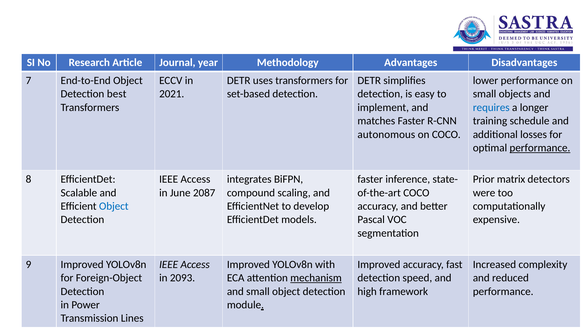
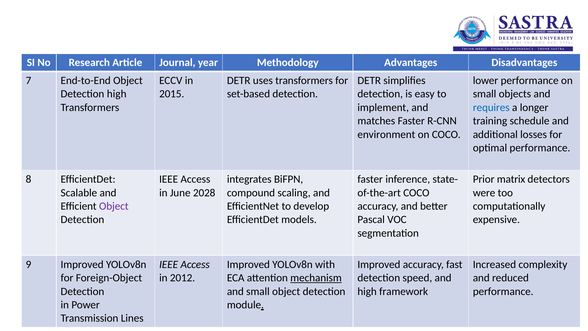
Detection best: best -> high (117, 94)
2021: 2021 -> 2015 (172, 94)
autonomous: autonomous -> environment (386, 134)
performance underline: present -> none (540, 148)
2087: 2087 -> 2028 (204, 193)
Object colour: blue -> purple (114, 206)
2093: 2093 -> 2012 (183, 278)
